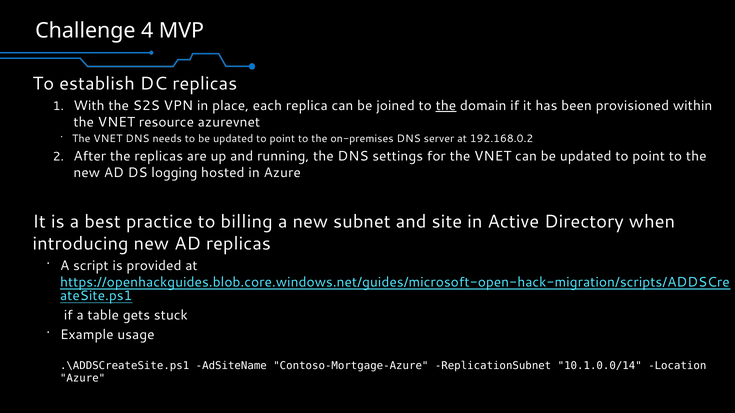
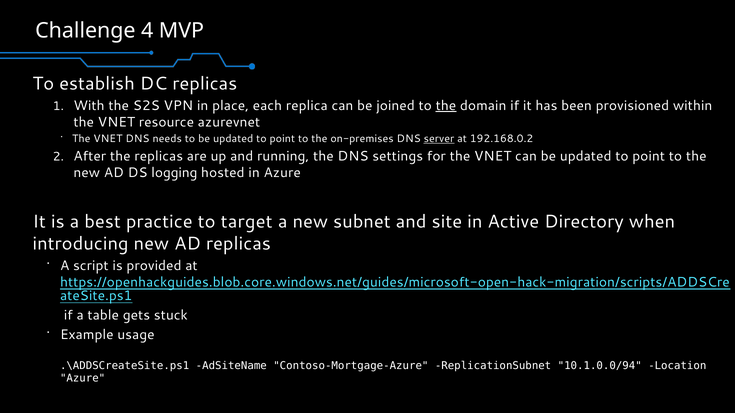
server underline: none -> present (439, 139)
billing: billing -> target (247, 222)
10.1.0.0/14: 10.1.0.0/14 -> 10.1.0.0/94 (600, 366)
